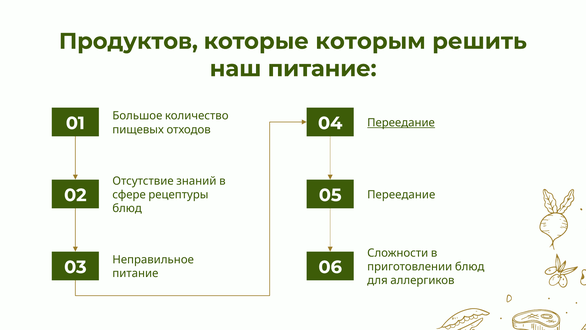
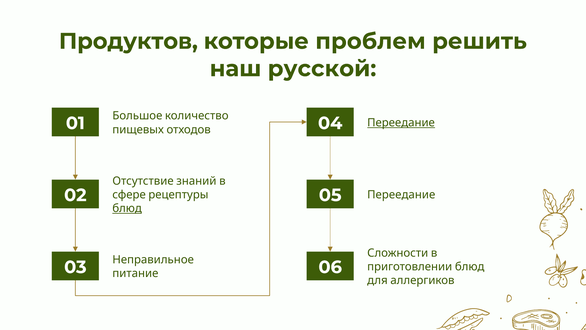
которым: которым -> проблем (371, 41)
наш питание: питание -> русской (322, 69)
блюд underline: none -> present (127, 208)
